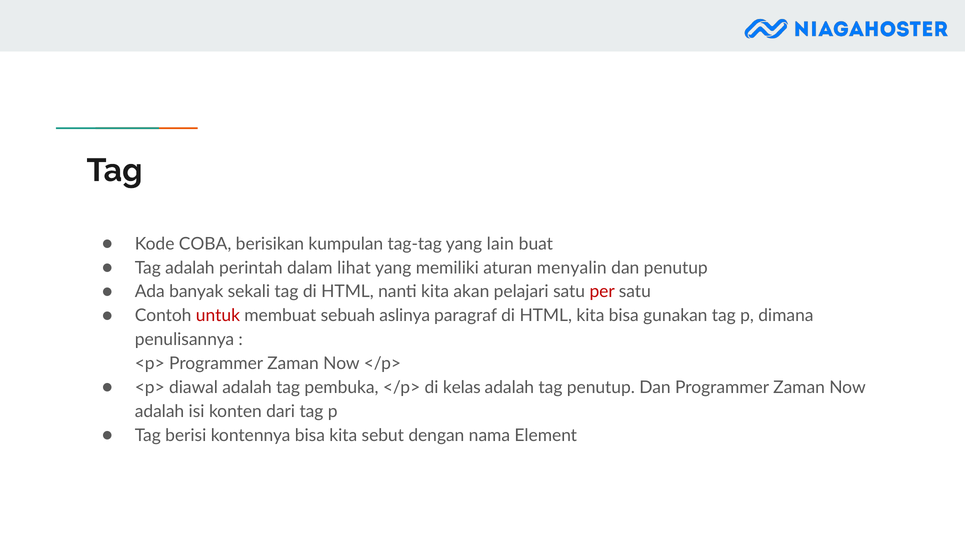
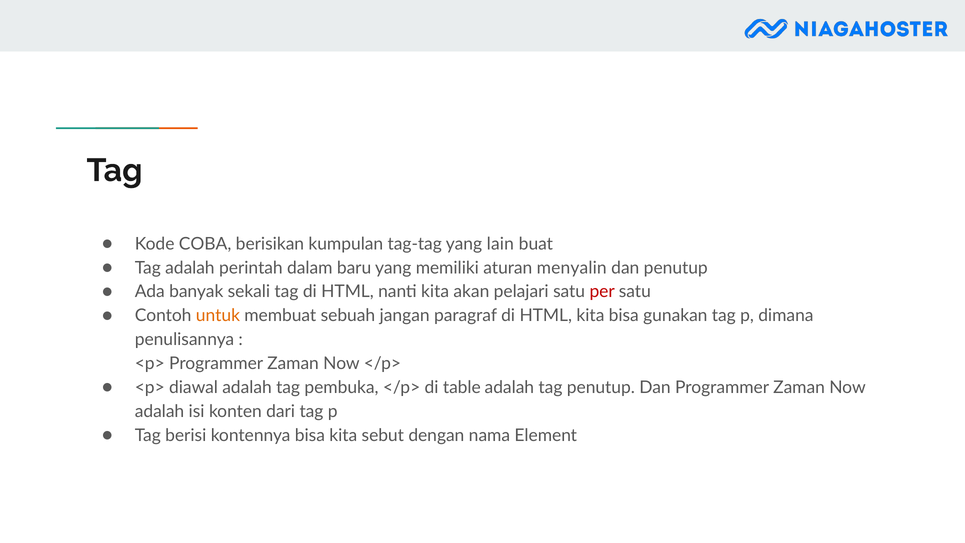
lihat: lihat -> baru (354, 268)
untuk colour: red -> orange (218, 316)
aslinya: aslinya -> jangan (405, 316)
kelas: kelas -> table (462, 387)
